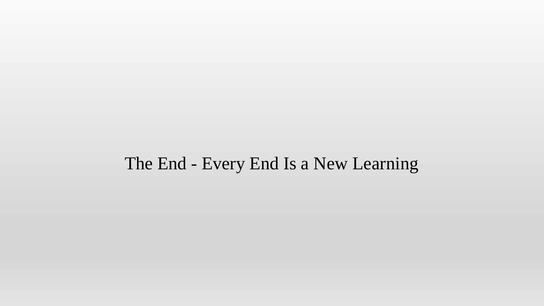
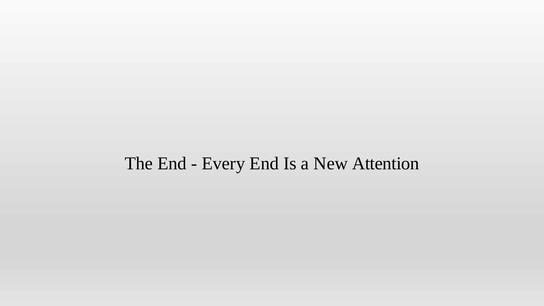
Learning: Learning -> Attention (386, 164)
